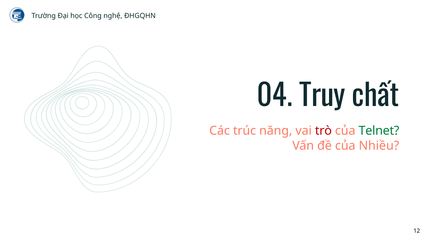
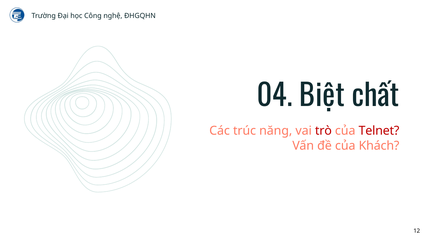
Truy: Truy -> Biệt (322, 96)
Telnet colour: green -> red (379, 131)
Nhiều: Nhiều -> Khách (379, 146)
